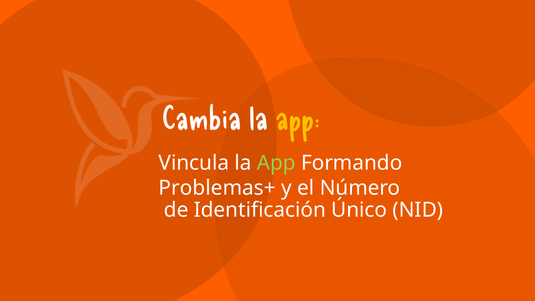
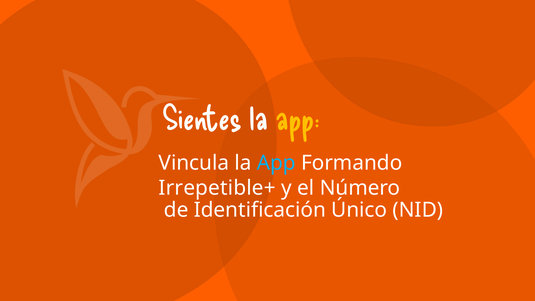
Cambia: Cambia -> Sientes (202, 119)
App colour: light green -> light blue (276, 163)
Problemas+: Problemas+ -> Irrepetible+ (217, 188)
